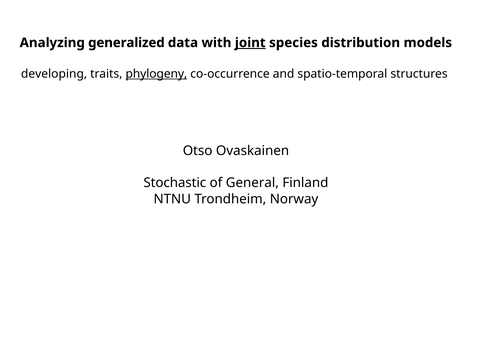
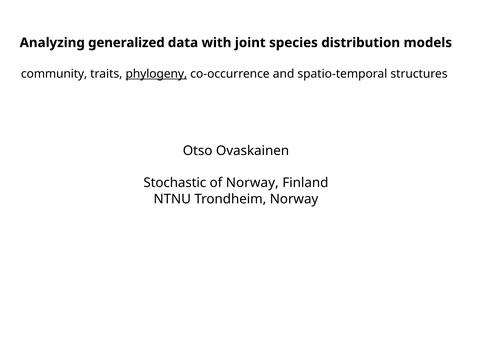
joint underline: present -> none (250, 43)
developing: developing -> community (54, 74)
of General: General -> Norway (252, 183)
